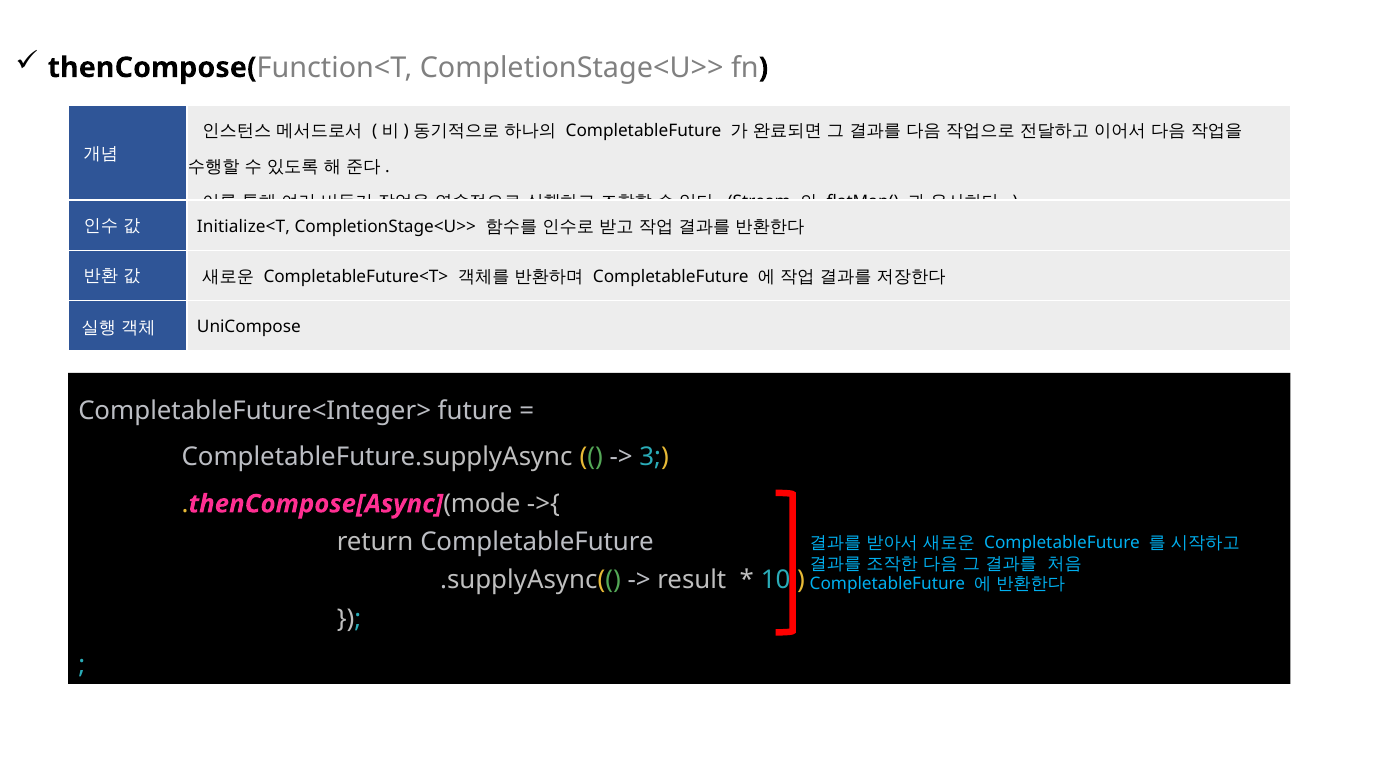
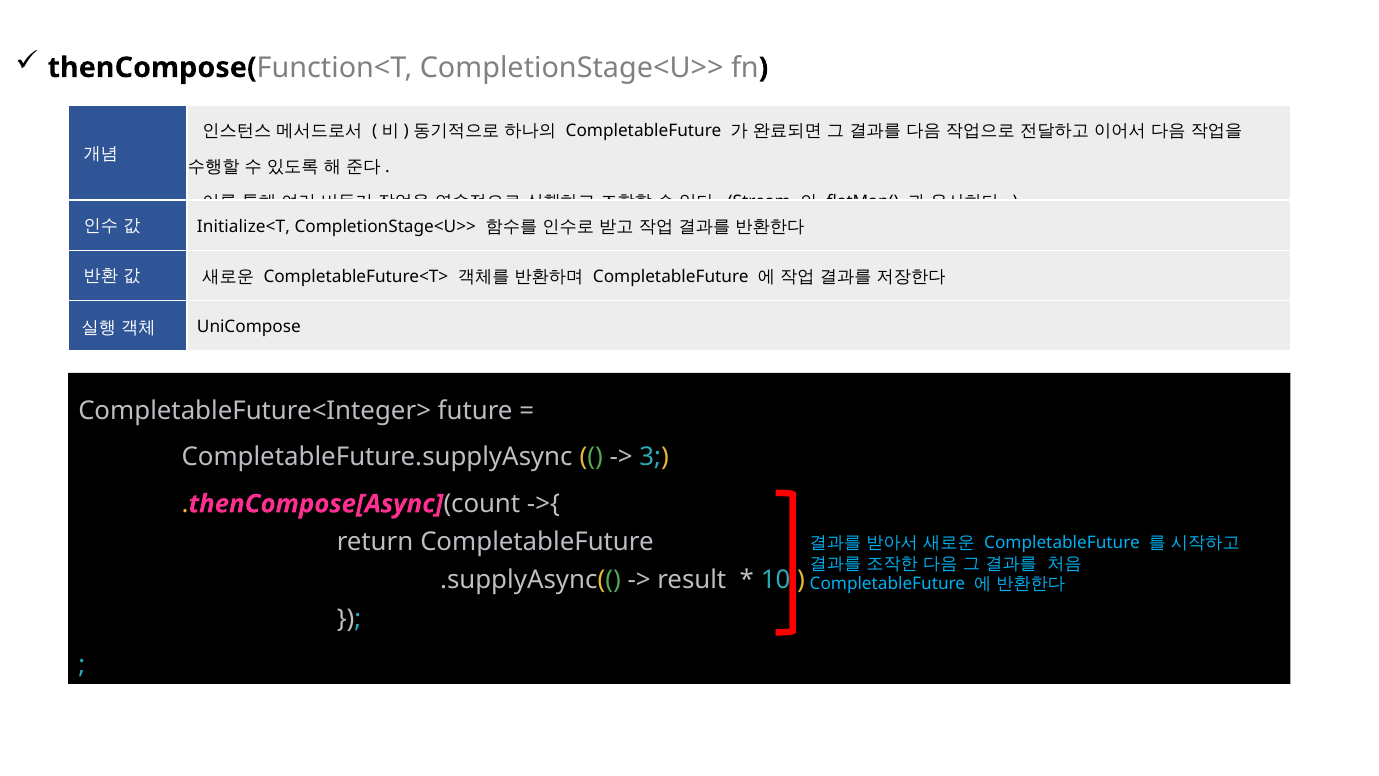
mode: mode -> count (482, 504)
